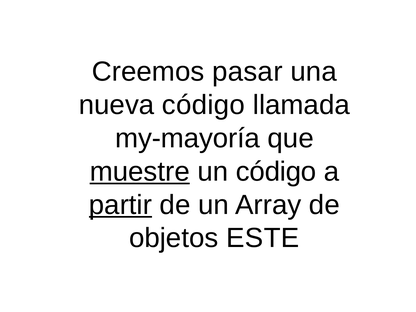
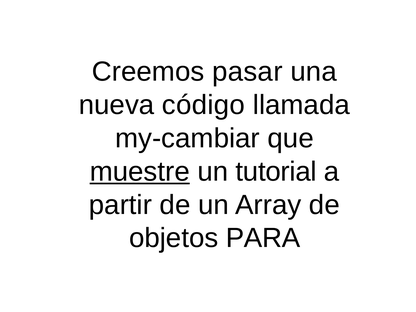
my-mayoría: my-mayoría -> my-cambiar (188, 138)
un código: código -> tutorial (276, 172)
partir underline: present -> none (120, 205)
ESTE: ESTE -> PARA (263, 238)
